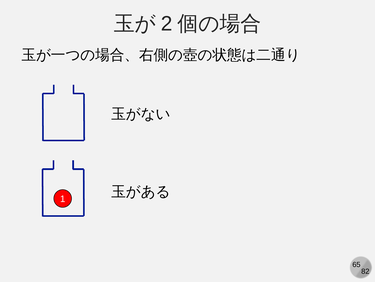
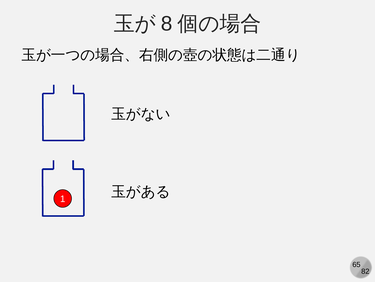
2: 2 -> 8 (167, 24)
